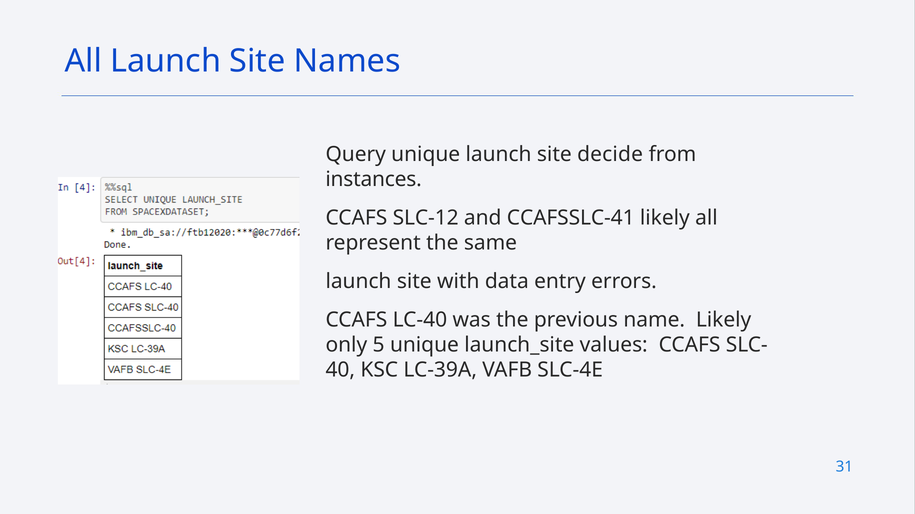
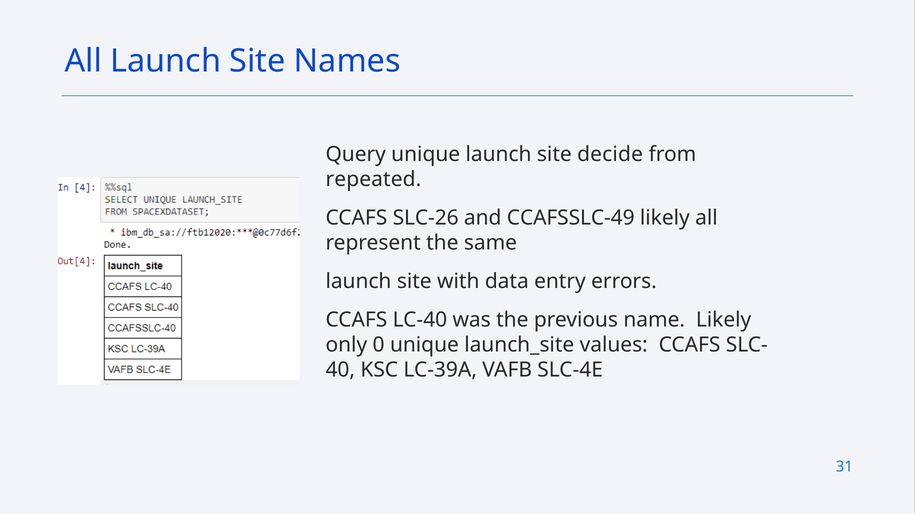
instances: instances -> repeated (373, 180)
SLC-12: SLC-12 -> SLC-26 (426, 218)
CCAFSSLC-41: CCAFSSLC-41 -> CCAFSSLC-49 (571, 218)
5: 5 -> 0 (379, 345)
